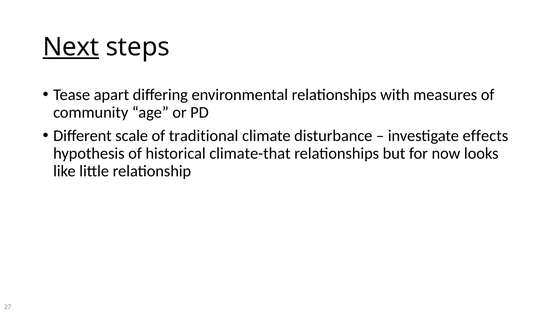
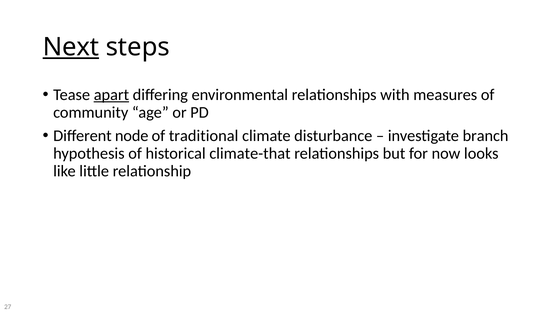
apart underline: none -> present (111, 95)
scale: scale -> node (132, 136)
effects: effects -> branch (486, 136)
